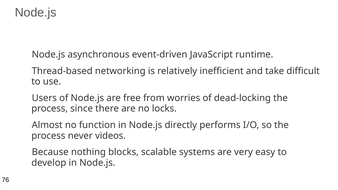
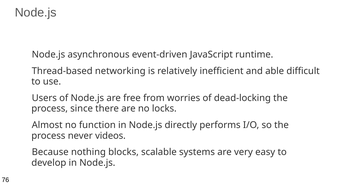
take: take -> able (275, 71)
